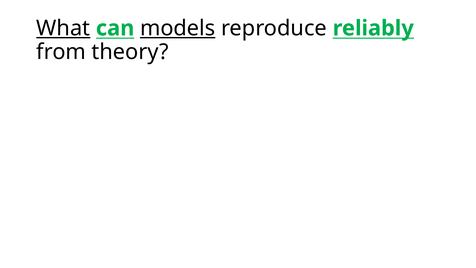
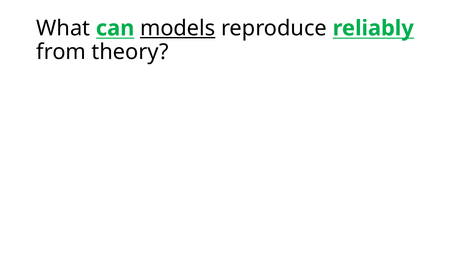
What underline: present -> none (63, 28)
